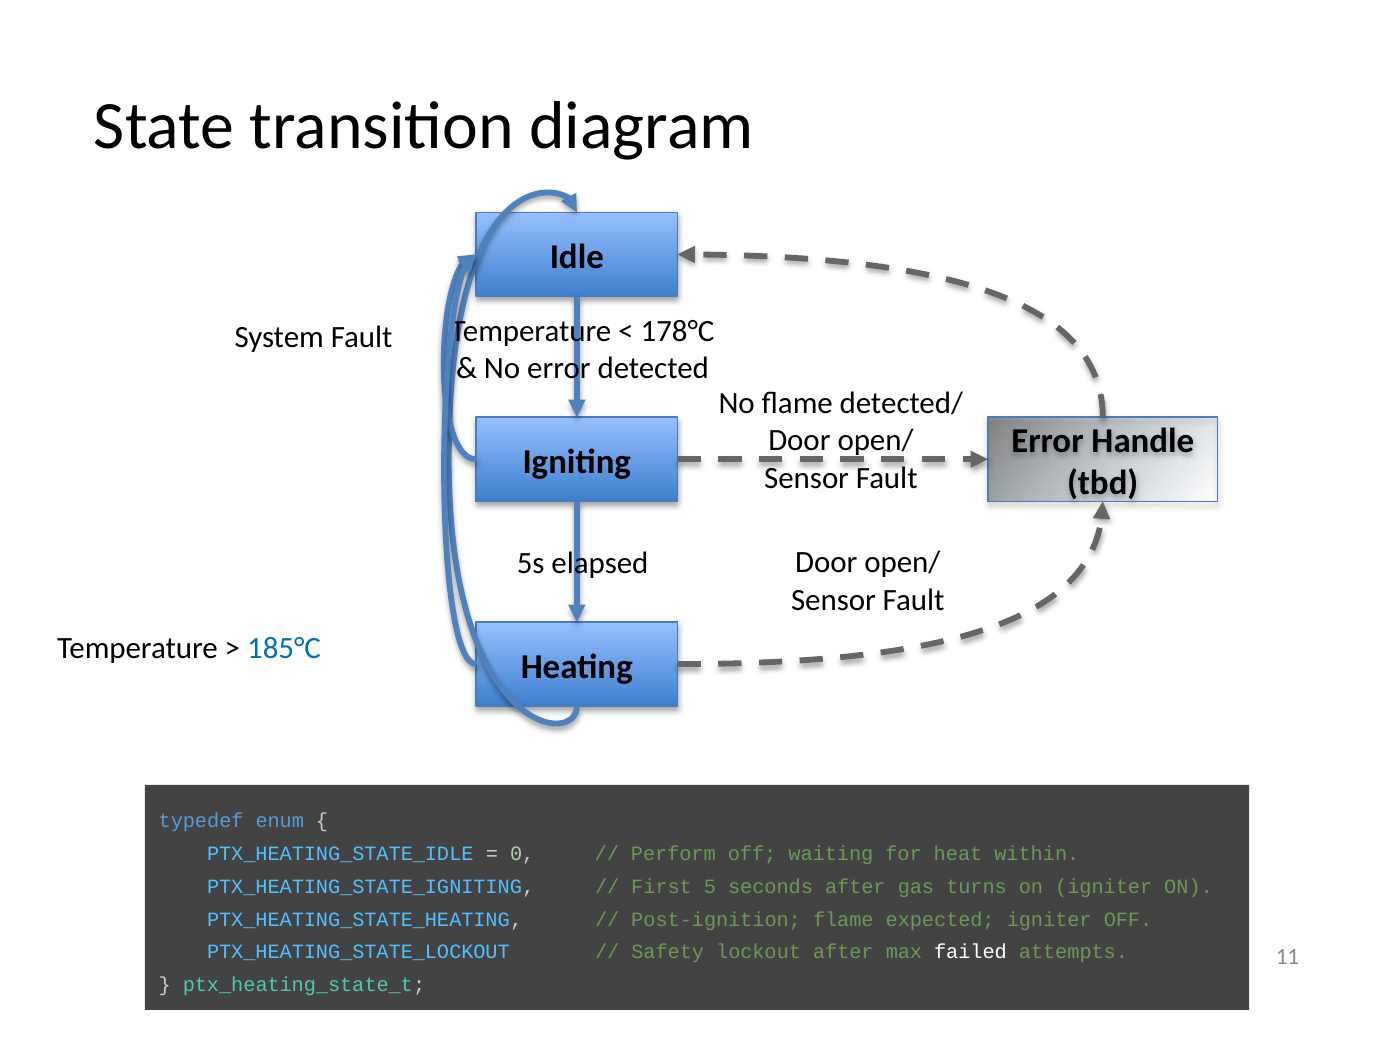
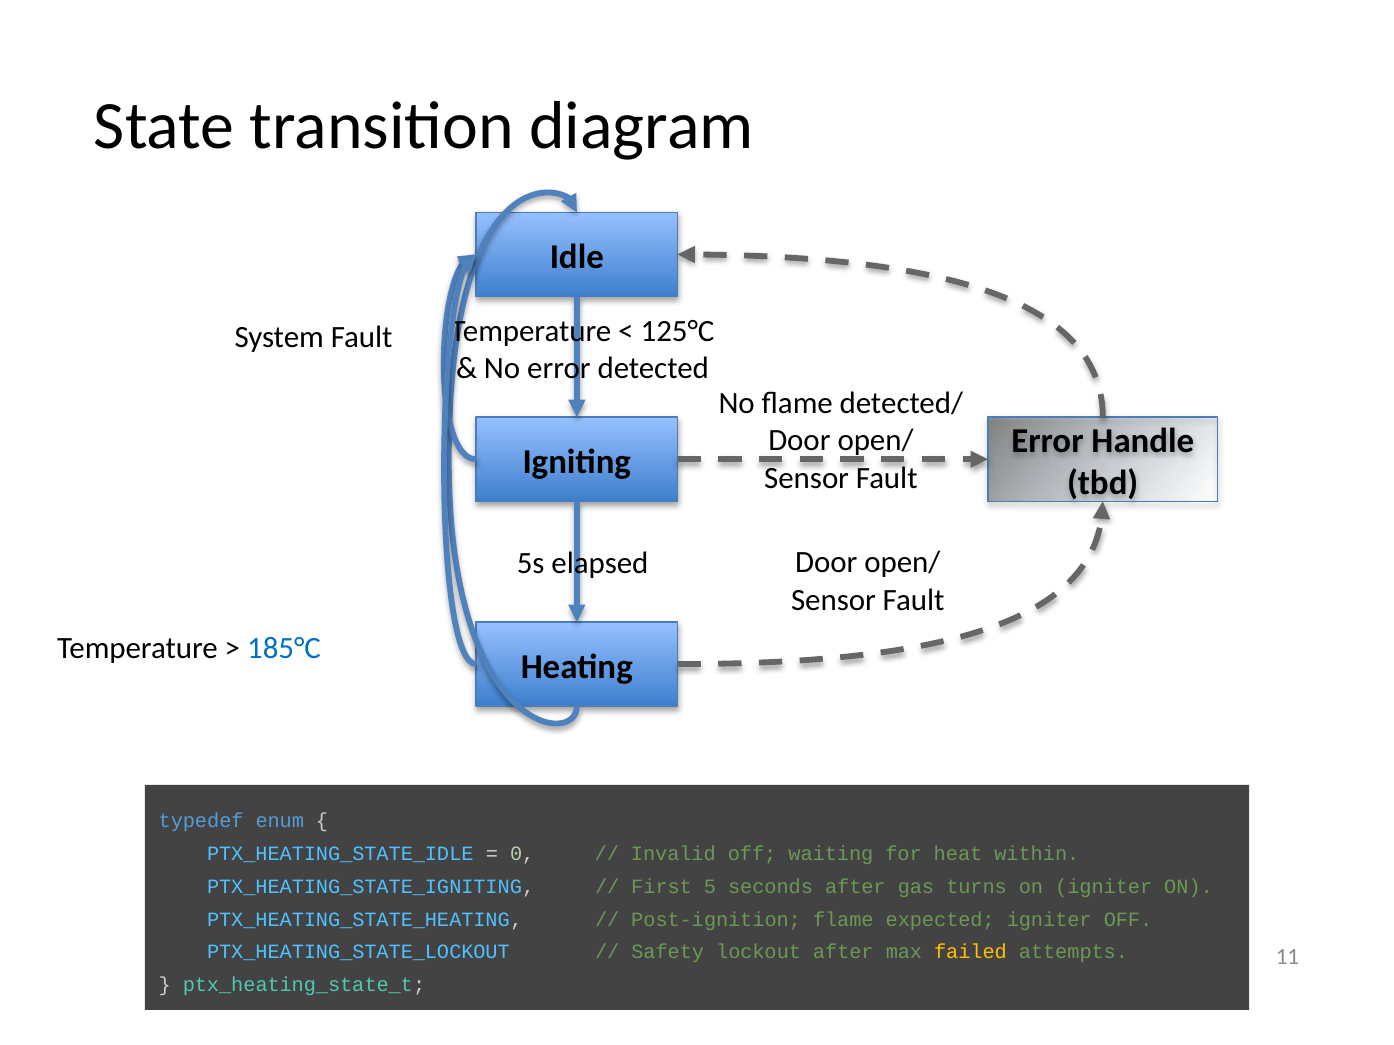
178°C: 178°C -> 125°C (678, 332)
Perform: Perform -> Invalid (673, 854)
failed colour: white -> yellow (970, 953)
